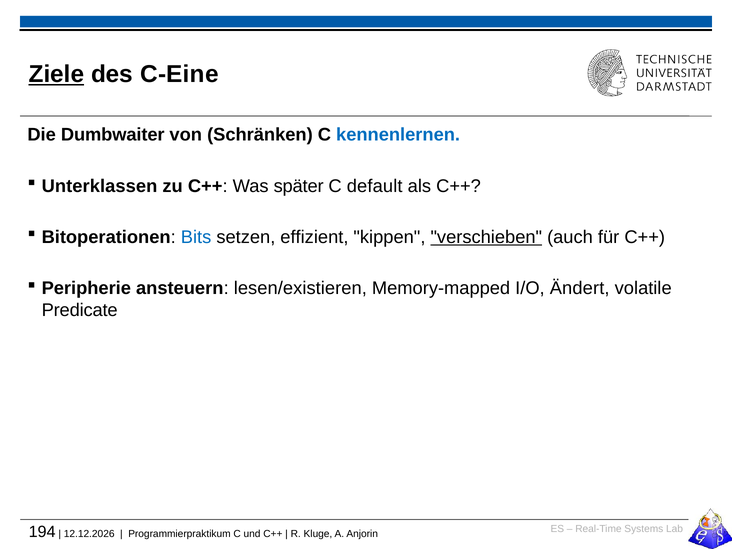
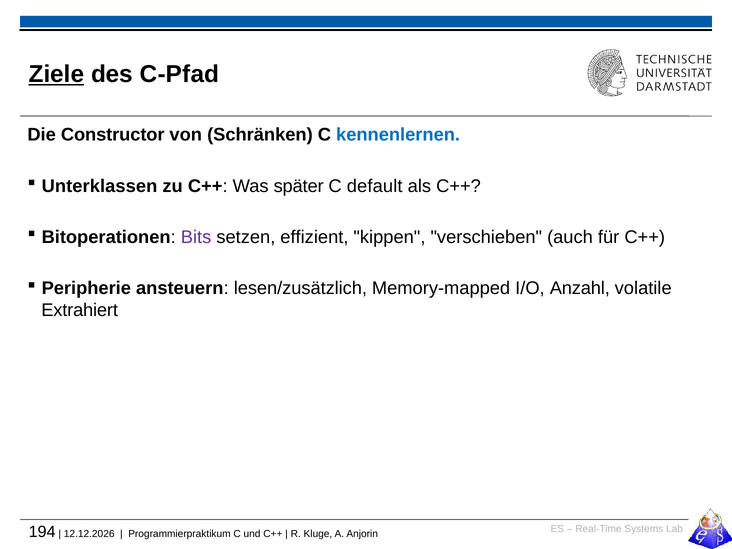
C-Eine: C-Eine -> C-Pfad (179, 74)
Dumbwaiter: Dumbwaiter -> Constructor (113, 135)
Bits colour: blue -> purple (196, 237)
verschieben underline: present -> none (486, 237)
lesen/existieren: lesen/existieren -> lesen/zusätzlich (300, 288)
Ändert: Ändert -> Anzahl (580, 288)
Predicate: Predicate -> Extrahiert (80, 310)
